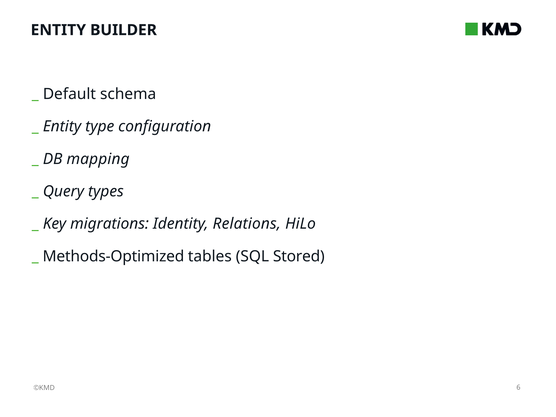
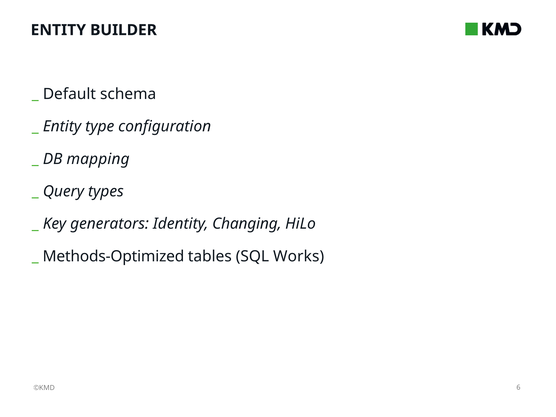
migrations: migrations -> generators (110, 224)
Relations: Relations -> Changing (247, 224)
Stored: Stored -> Works (299, 256)
